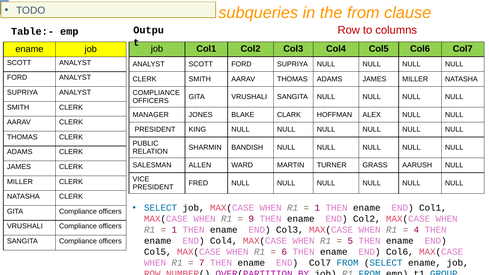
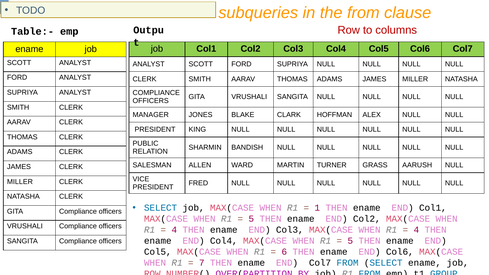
9: 9 -> 5 (251, 219)
1: 1 -> 4 (174, 230)
